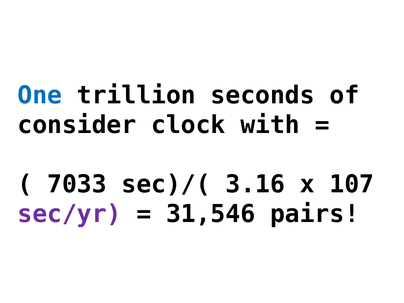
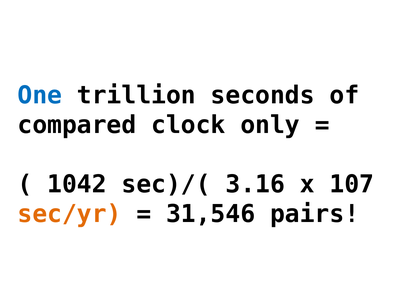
consider: consider -> compared (77, 125)
with: with -> only (270, 125)
7033: 7033 -> 1042 (77, 184)
sec/yr colour: purple -> orange (70, 214)
